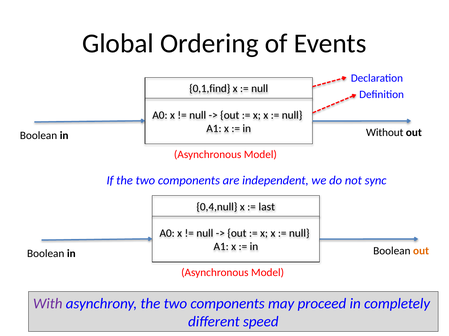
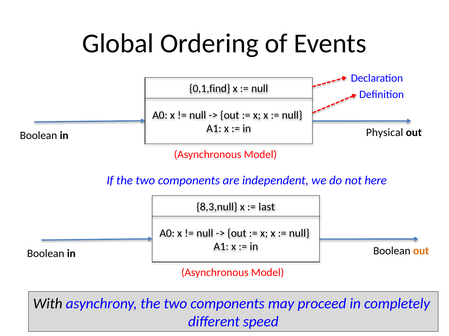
Without: Without -> Physical (385, 133)
sync: sync -> here (376, 181)
0,4,null: 0,4,null -> 8,3,null (217, 207)
With colour: purple -> black (48, 304)
